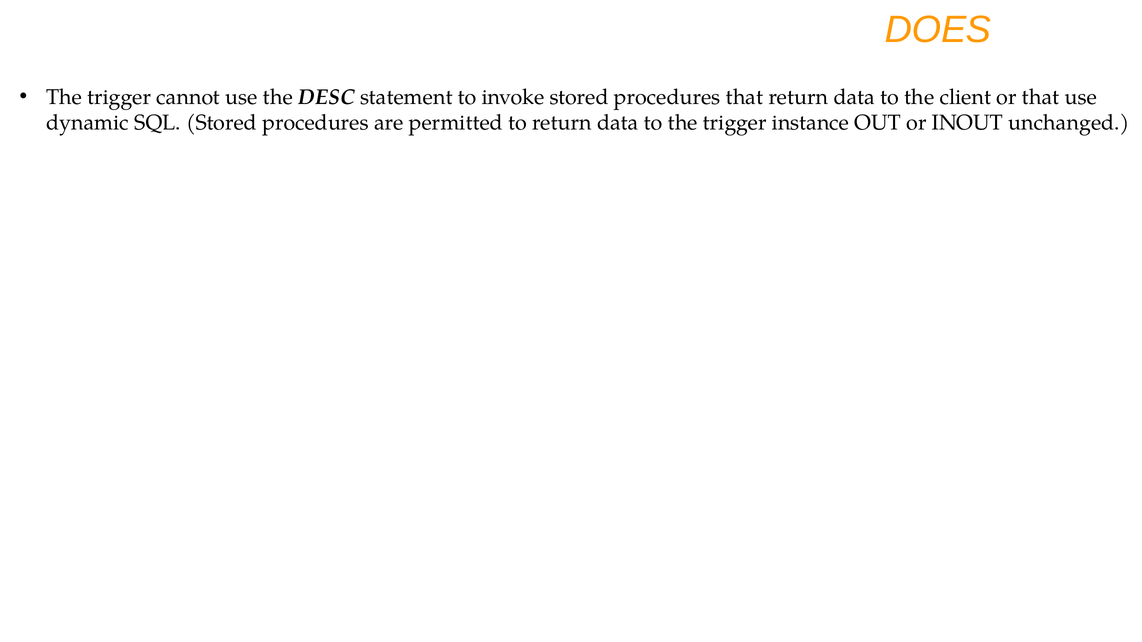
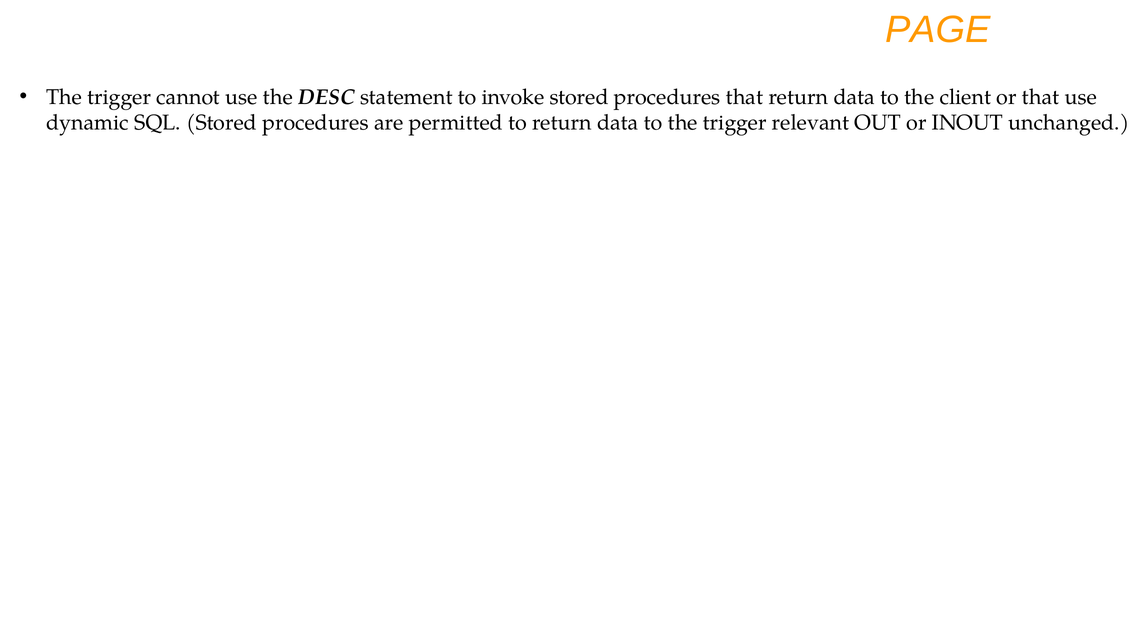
DOES: DOES -> PAGE (938, 30)
instance: instance -> relevant (811, 123)
